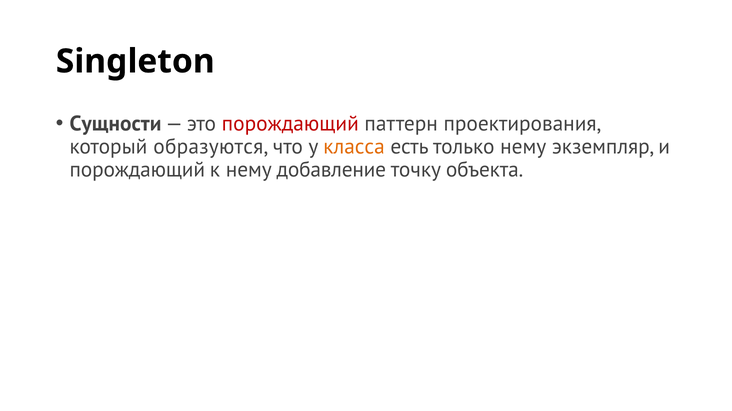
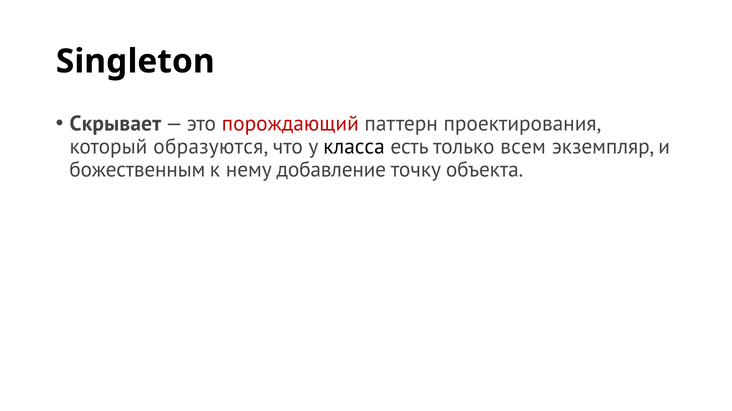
Сущности: Сущности -> Скрывает (115, 124)
класса colour: orange -> black (354, 147)
только нему: нему -> всем (523, 147)
порождающий: порождающий -> божественным (137, 170)
